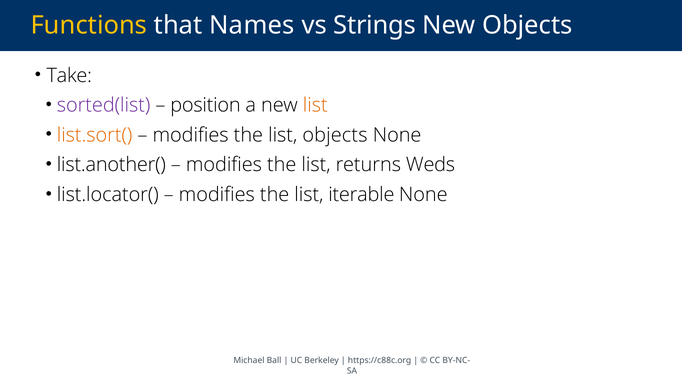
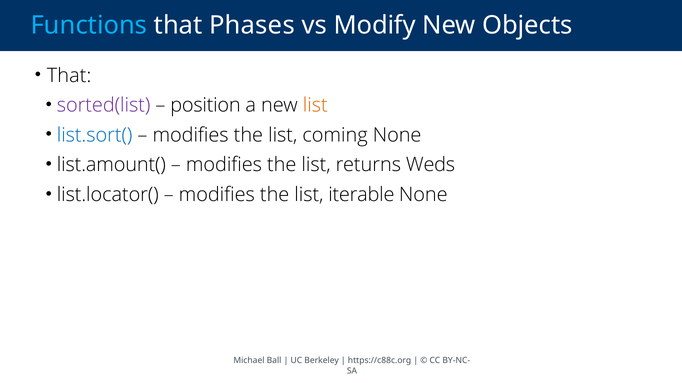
Functions colour: yellow -> light blue (89, 25)
Names: Names -> Phases (252, 25)
Strings: Strings -> Modify (375, 25)
Take: Take -> That (69, 76)
list.sort( colour: orange -> blue (95, 135)
list objects: objects -> coming (335, 135)
list.another(: list.another( -> list.amount( (111, 165)
